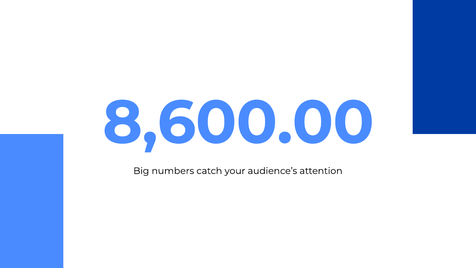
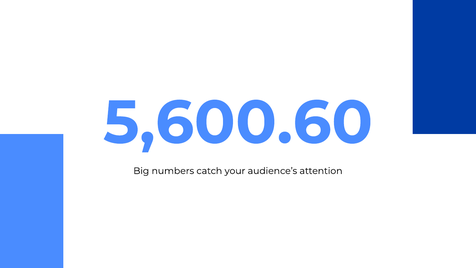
8,600.00: 8,600.00 -> 5,600.60 (238, 123)
